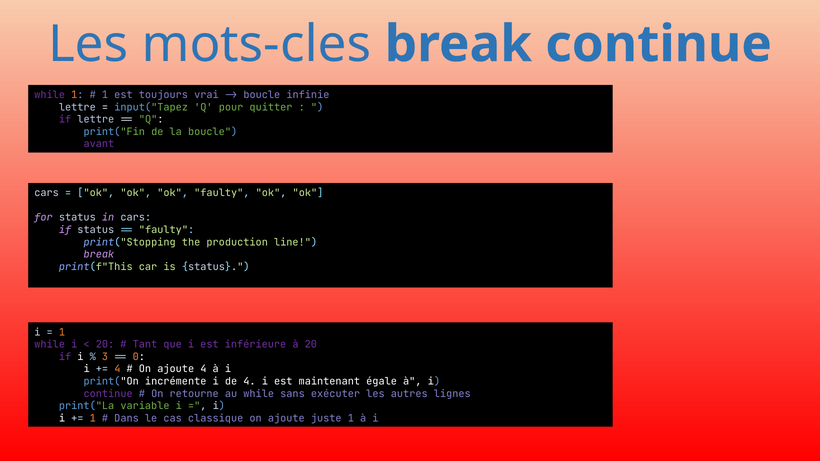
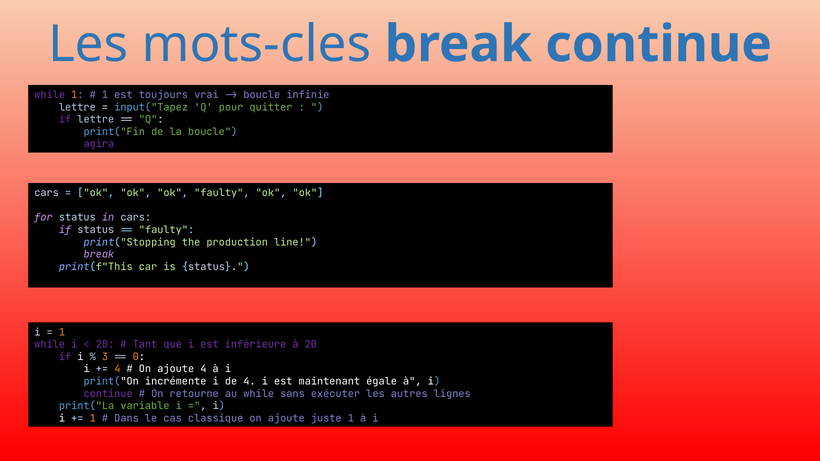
avant: avant -> agira (99, 144)
